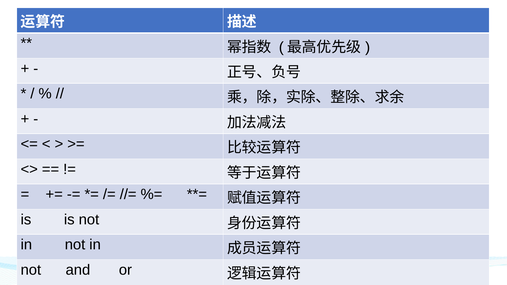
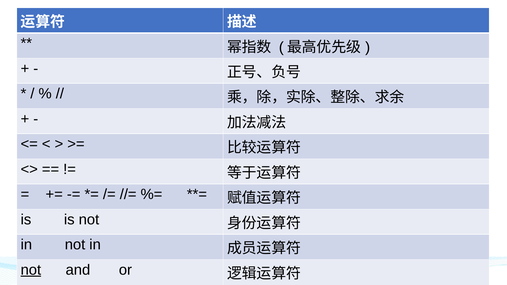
not underline: none -> present (31, 270)
